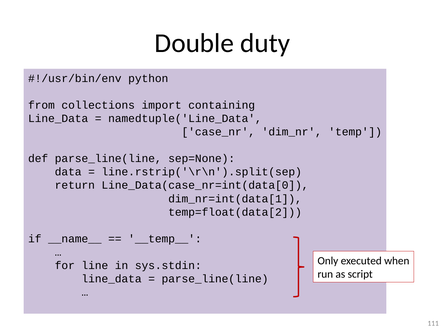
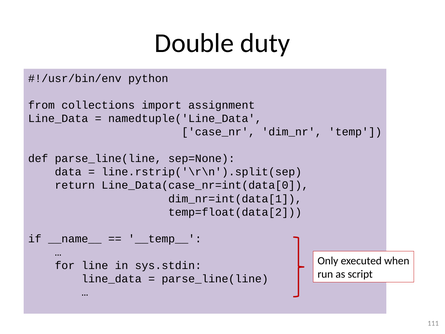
containing: containing -> assignment (222, 105)
